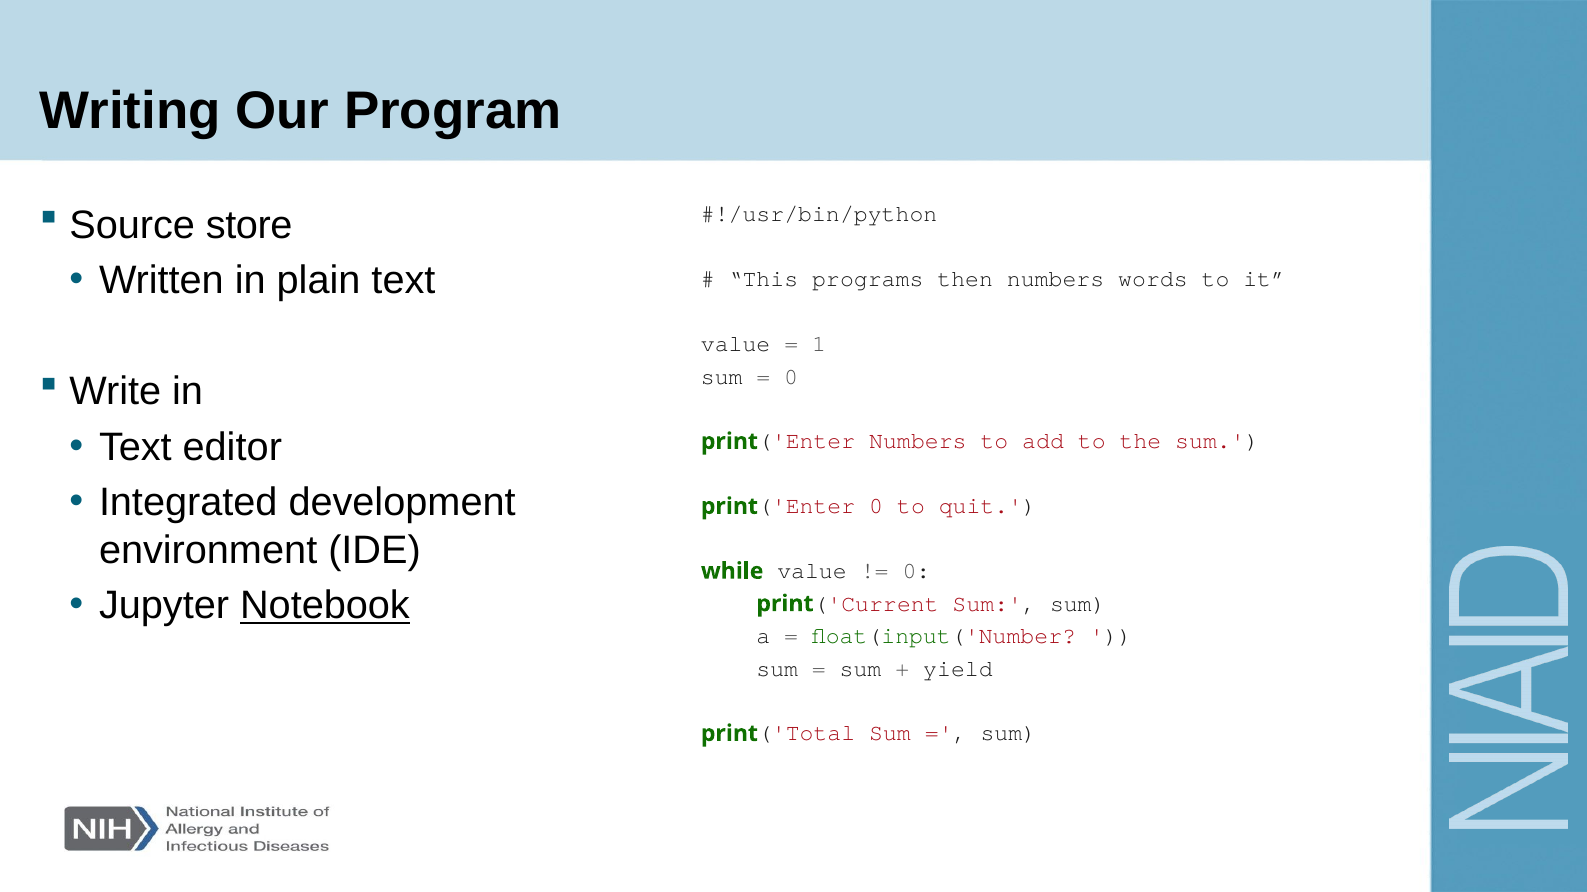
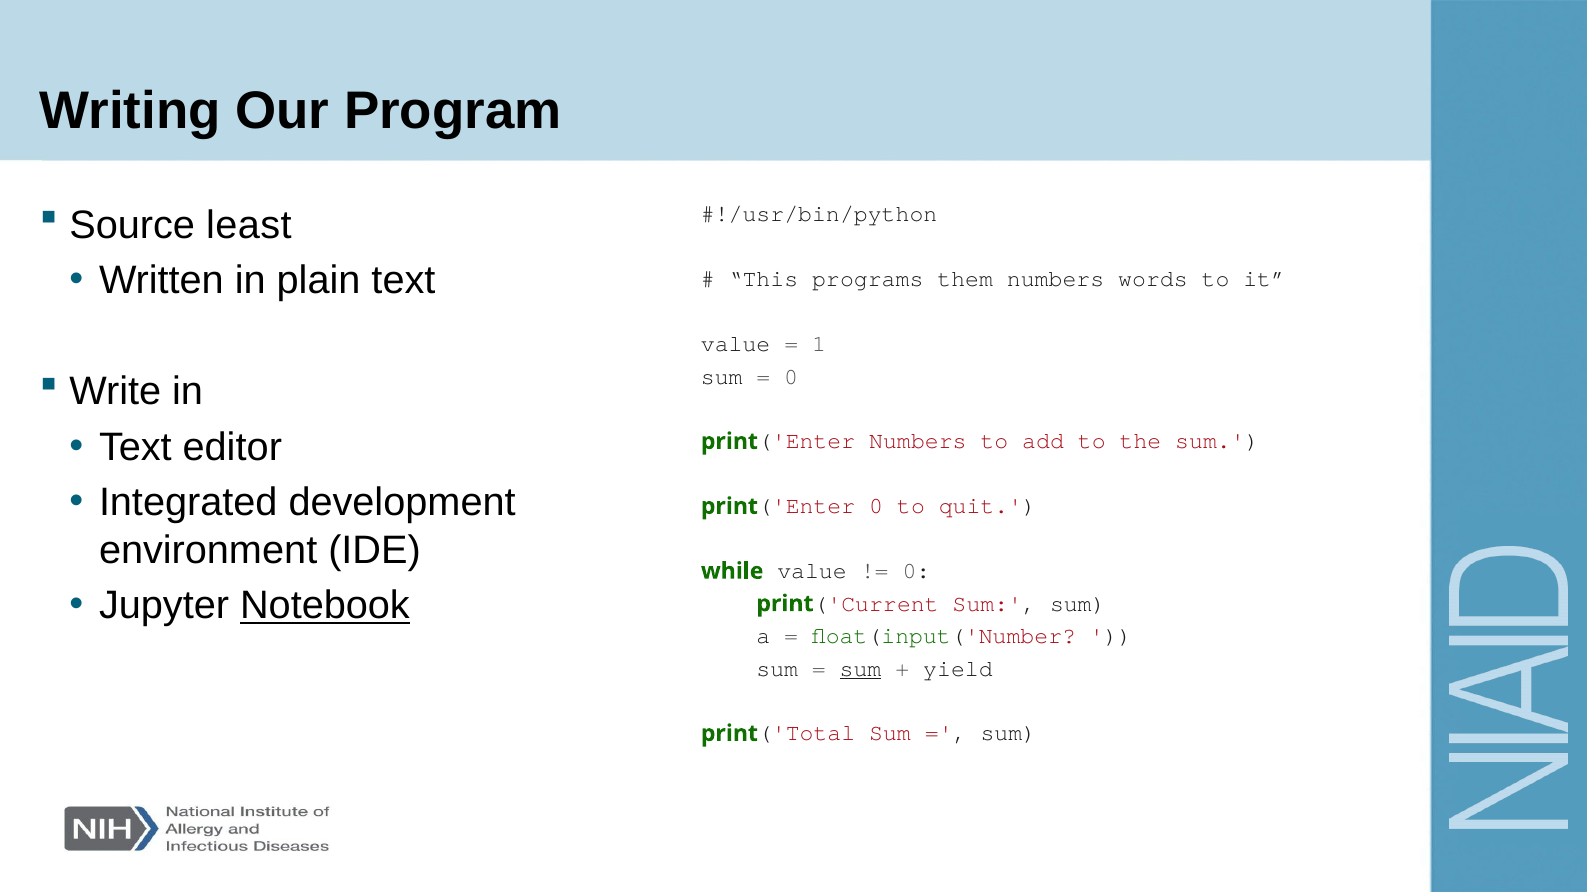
store: store -> least (249, 225)
then: then -> them (965, 279)
sum underline: none -> present (861, 669)
